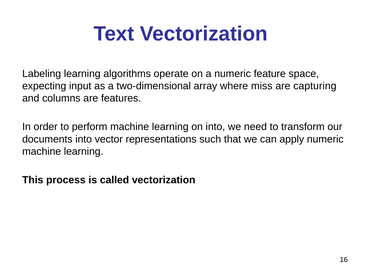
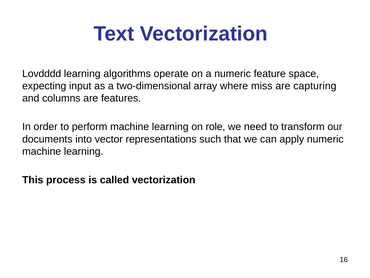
Labeling: Labeling -> Lovdddd (42, 73)
on into: into -> role (215, 127)
